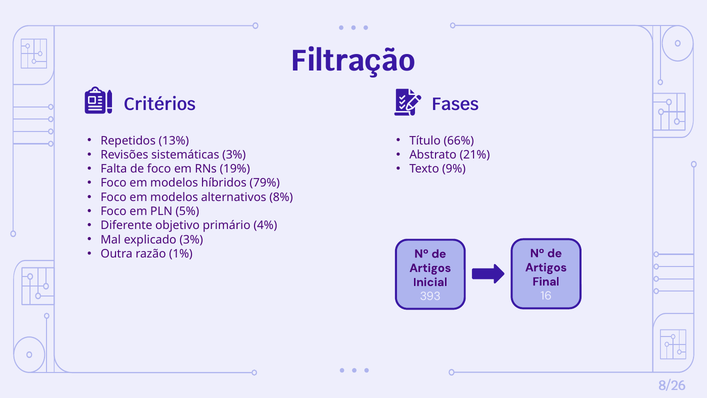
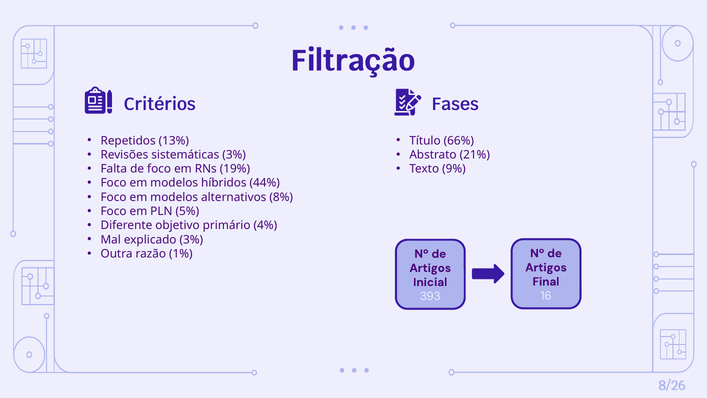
79%: 79% -> 44% (265, 183)
